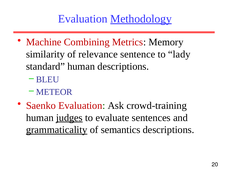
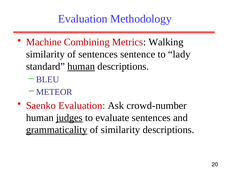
Methodology underline: present -> none (141, 19)
Memory: Memory -> Walking (166, 42)
of relevance: relevance -> sentences (98, 54)
human underline: none -> present (81, 66)
crowd-training: crowd-training -> crowd-number (157, 105)
of semantics: semantics -> similarity (121, 130)
